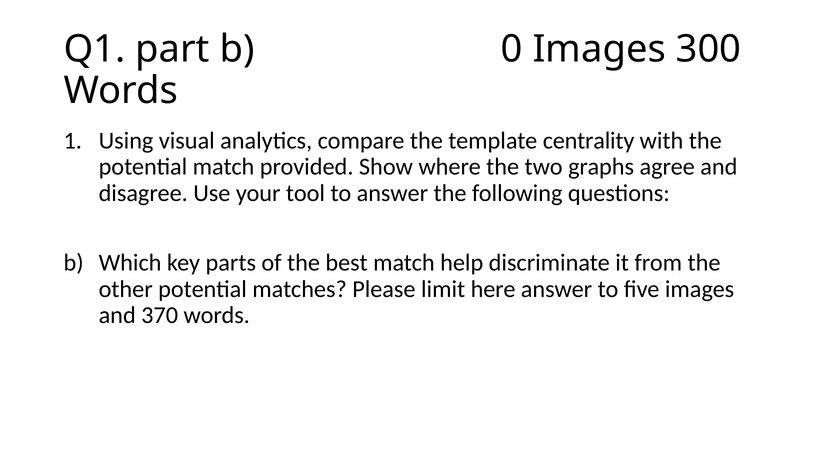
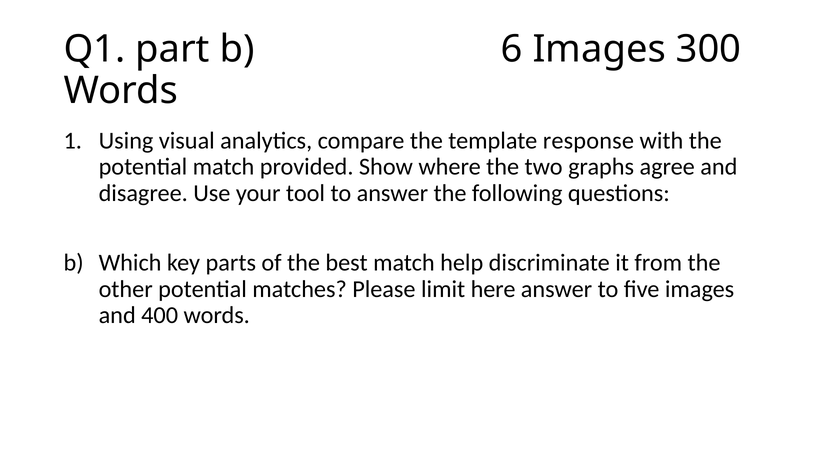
0: 0 -> 6 (512, 49)
centrality: centrality -> response (588, 141)
370: 370 -> 400 (160, 316)
